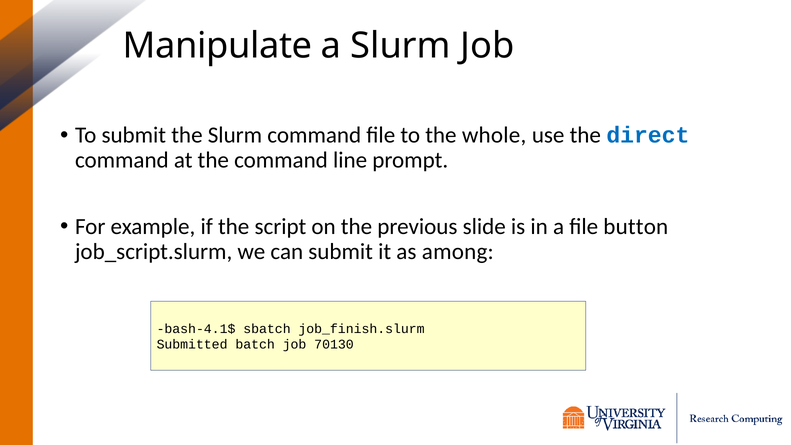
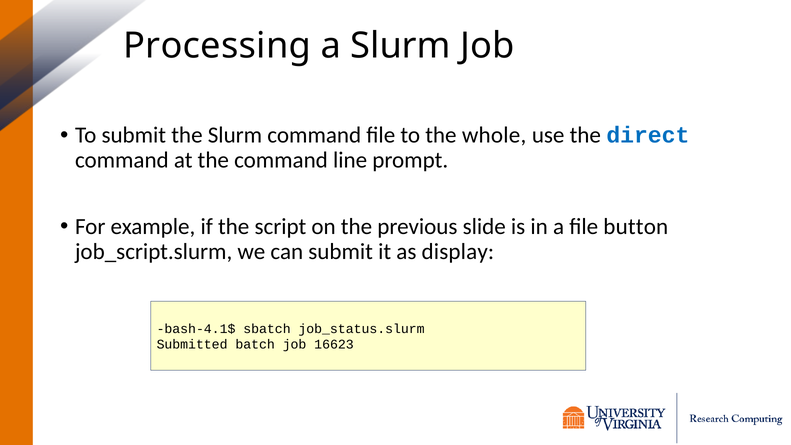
Manipulate: Manipulate -> Processing (217, 46)
among: among -> display (458, 252)
job_finish.slurm: job_finish.slurm -> job_status.slurm (362, 329)
70130: 70130 -> 16623 (334, 345)
